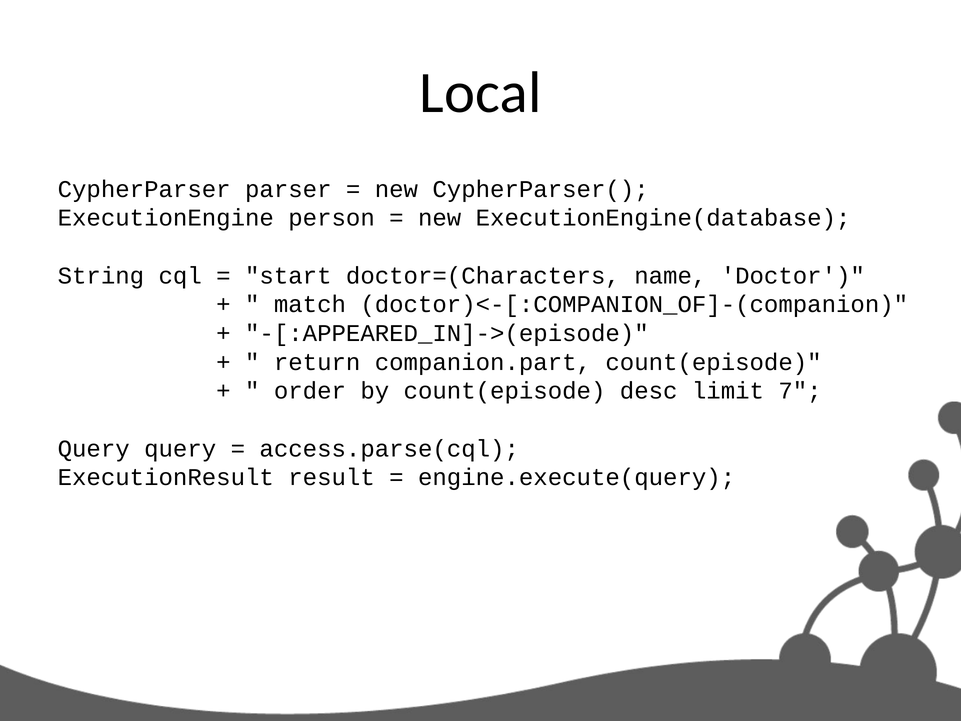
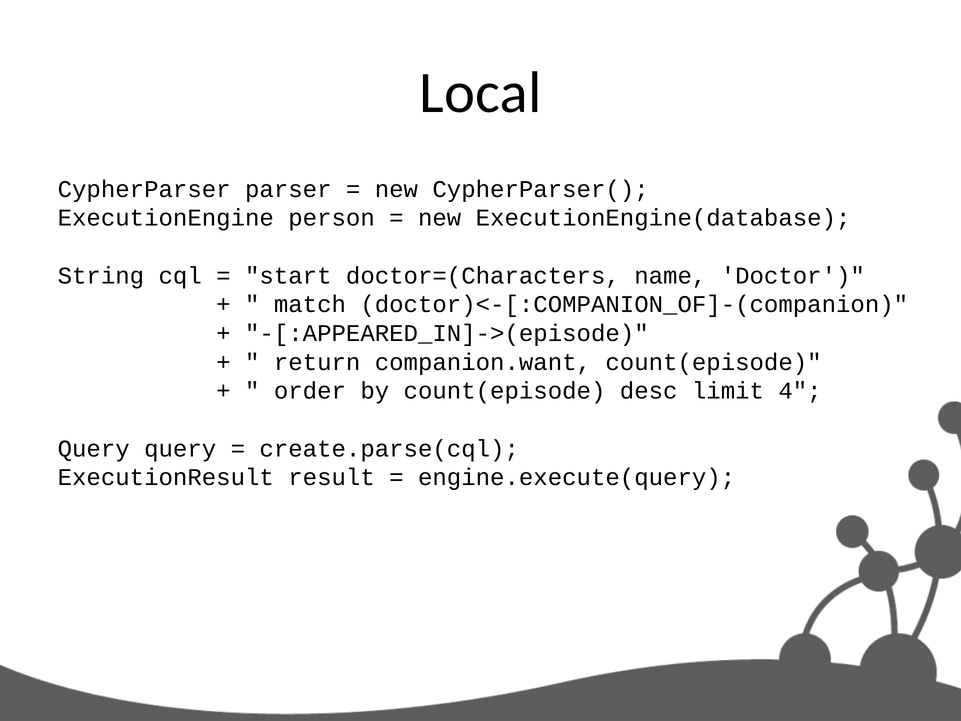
companion.part: companion.part -> companion.want (483, 362)
7: 7 -> 4 (800, 391)
access.parse(cql: access.parse(cql -> create.parse(cql (389, 449)
